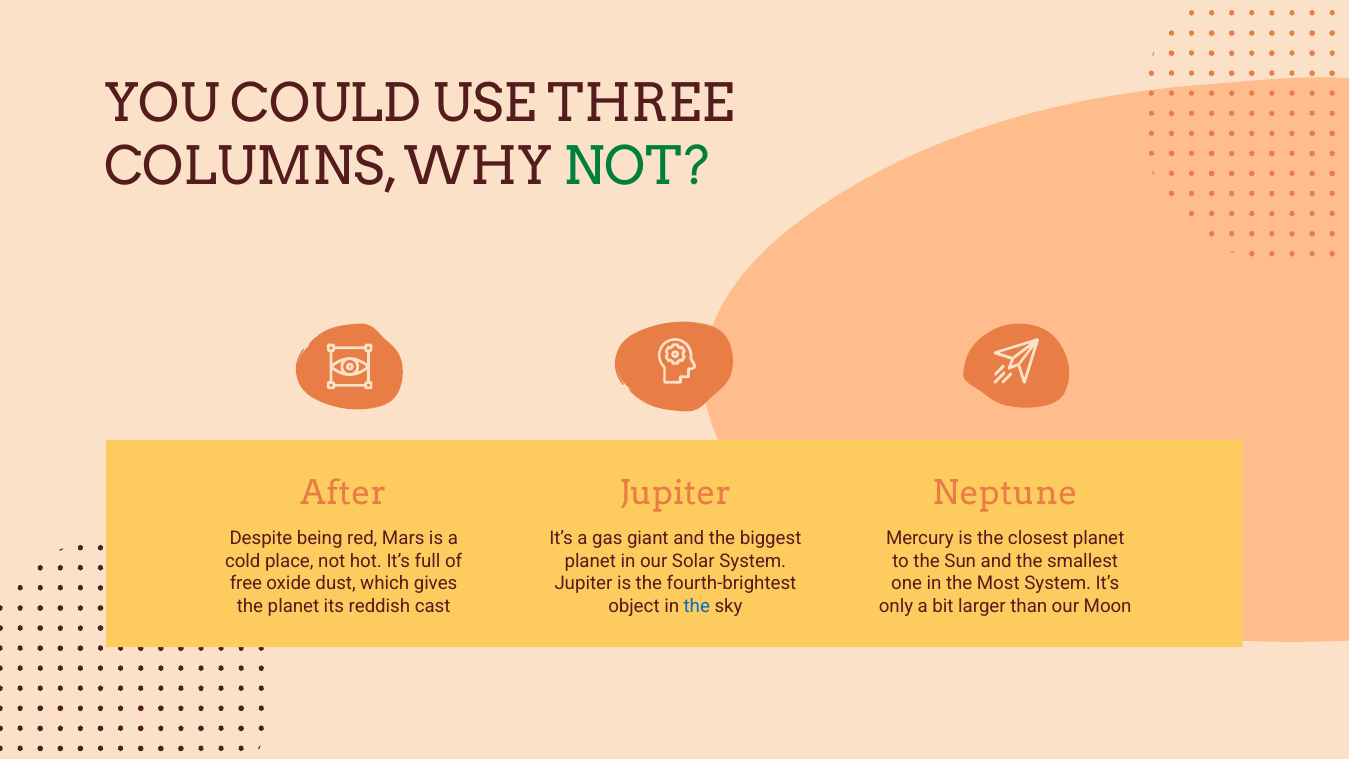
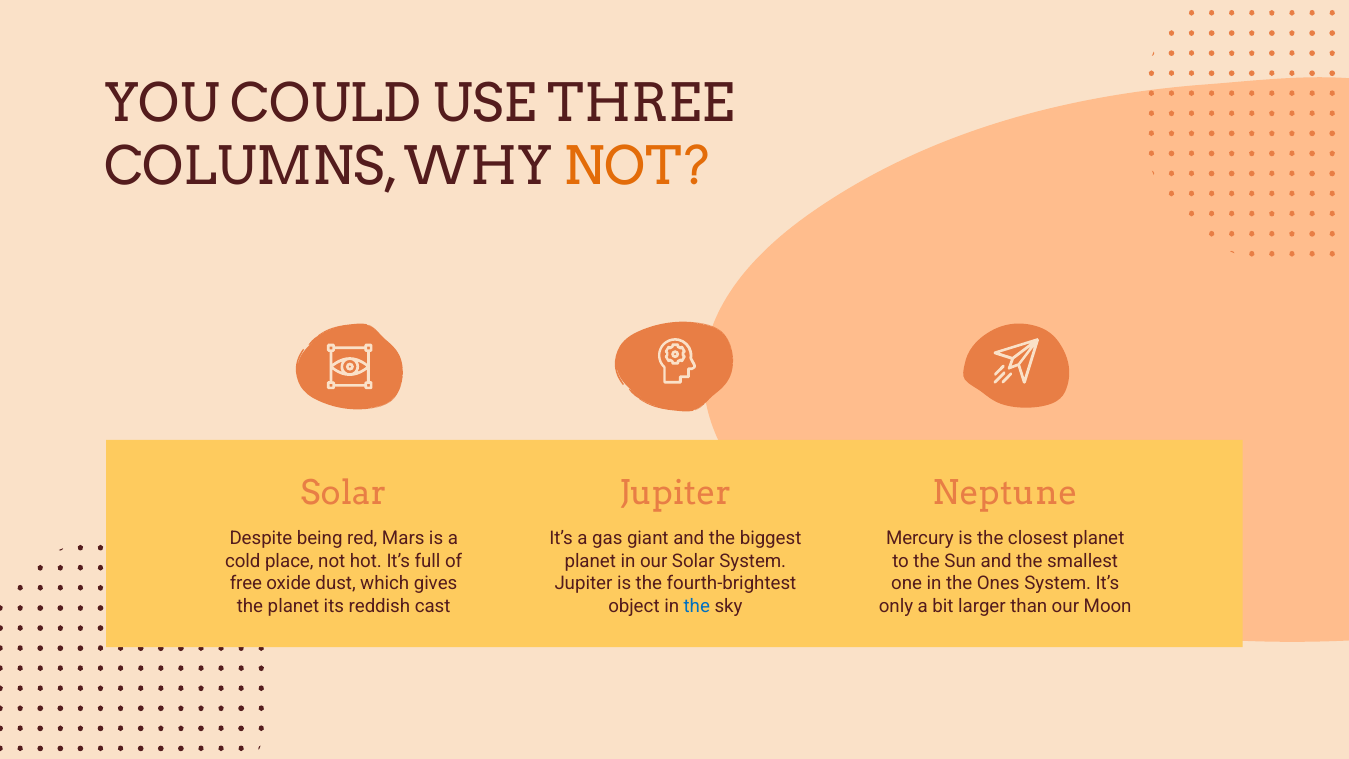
NOT colour: green -> orange (637, 167)
After: After -> Solar (344, 494)
Most: Most -> Ones (998, 583)
